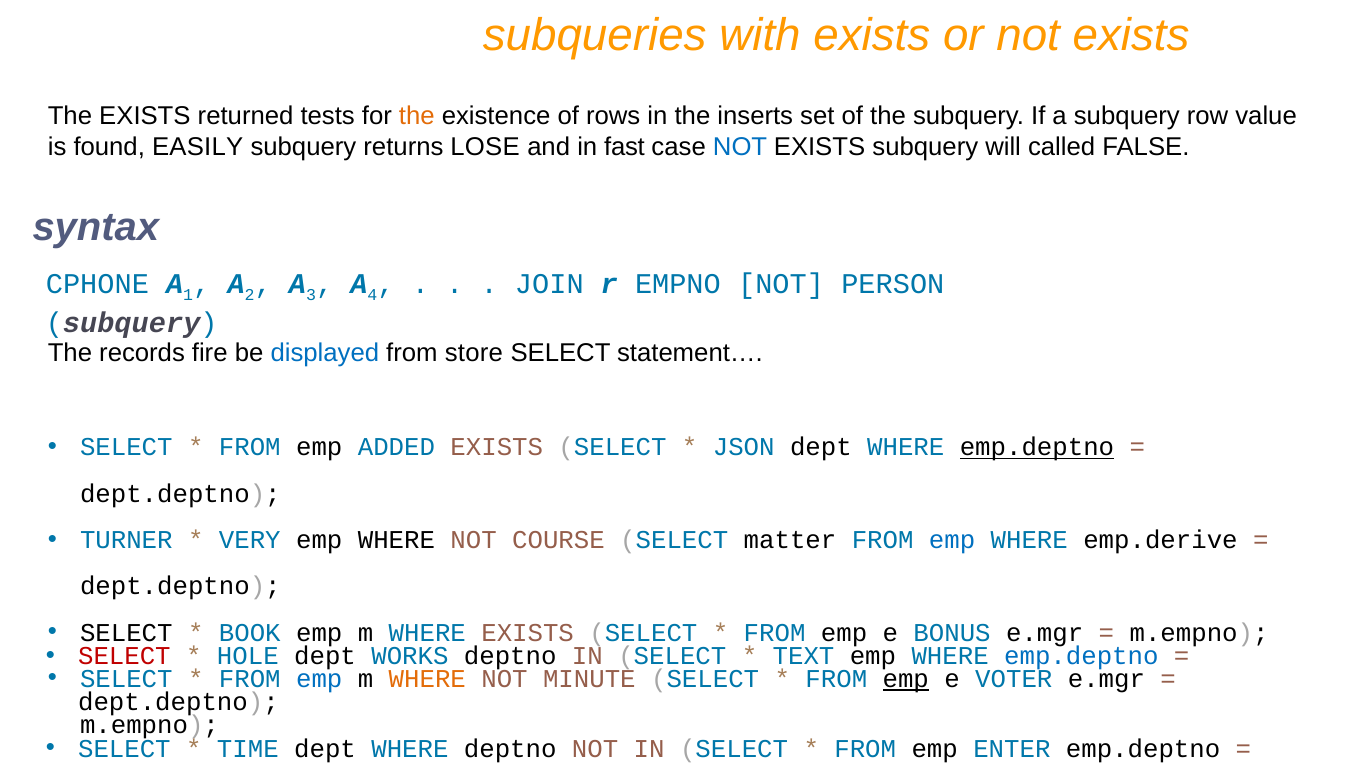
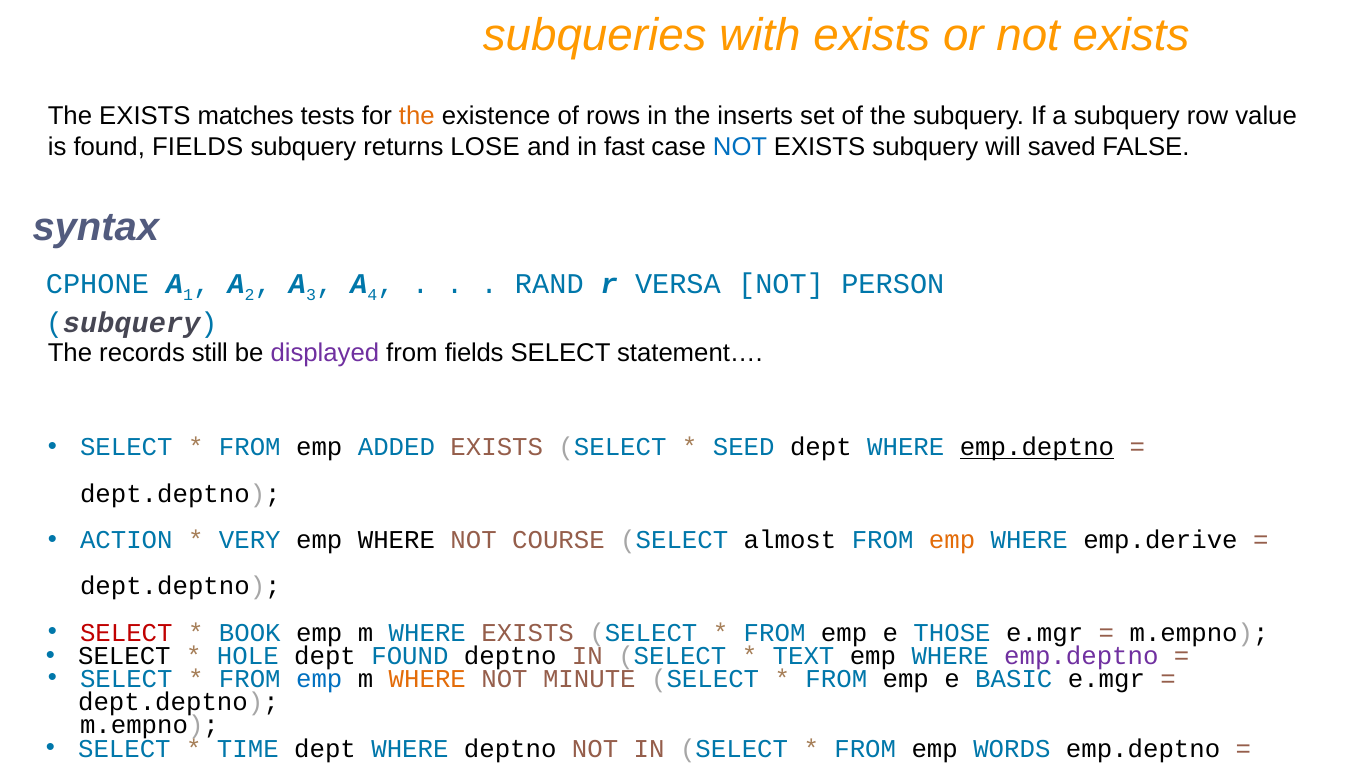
returned: returned -> matches (246, 117)
found EASILY: EASILY -> FIELDS (198, 147)
called: called -> saved (1062, 147)
JOIN: JOIN -> RAND (549, 284)
EMPNO: EMPNO -> VERSA (678, 284)
fire: fire -> still (210, 353)
displayed colour: blue -> purple (325, 353)
from store: store -> fields (474, 353)
JSON: JSON -> SEED (744, 448)
TURNER: TURNER -> ACTION (126, 541)
matter: matter -> almost (790, 541)
emp colour: blue -> orange (952, 541)
SELECT colour: black -> red (126, 633)
BONUS: BONUS -> THOSE (952, 633)
SELECT colour: red -> black (124, 657)
dept WORKS: WORKS -> FOUND (410, 657)
emp.deptno colour: blue -> purple (1081, 657)
emp underline: present -> none (906, 679)
VOTER: VOTER -> BASIC (1014, 679)
ENTER: ENTER -> WORDS (1012, 749)
